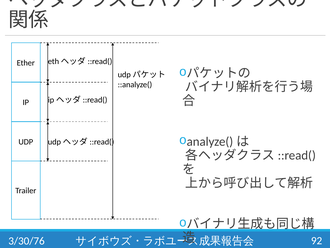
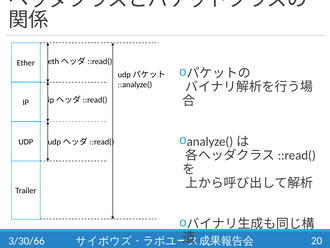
3/30/76: 3/30/76 -> 3/30/66 (26, 240)
92: 92 -> 20 (317, 240)
